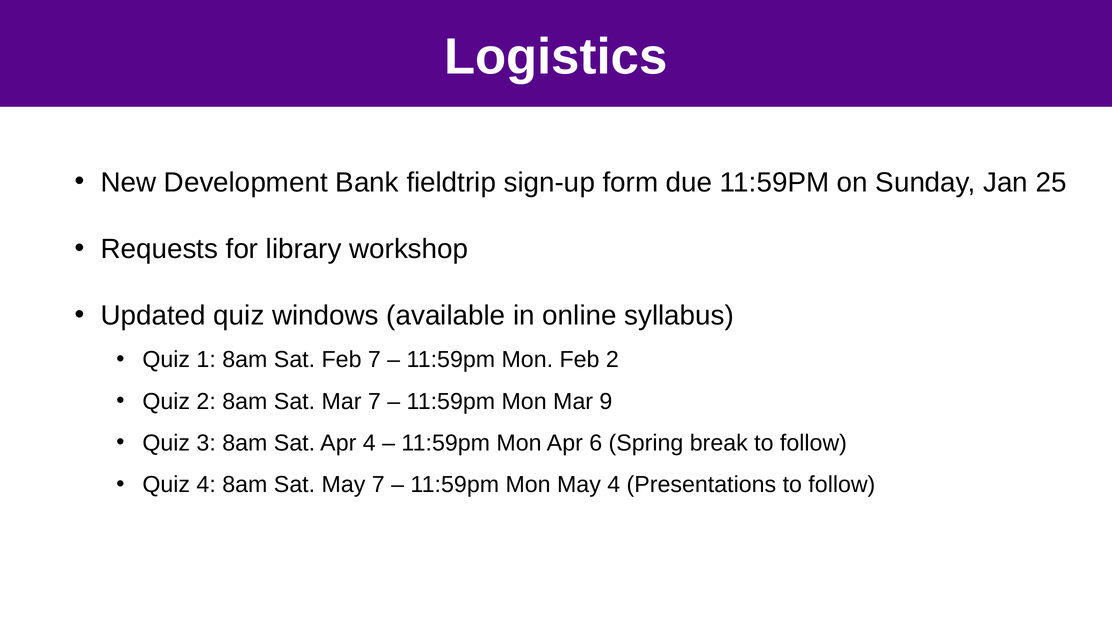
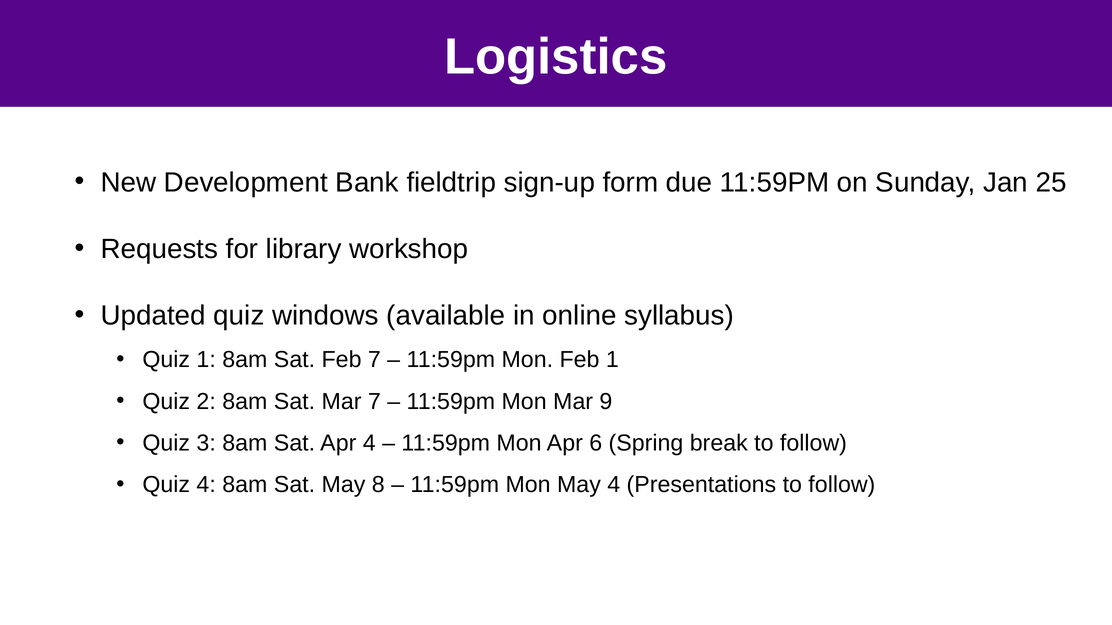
Feb 2: 2 -> 1 (612, 360)
May 7: 7 -> 8 (378, 485)
